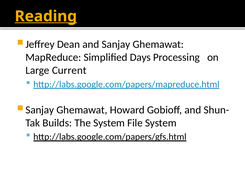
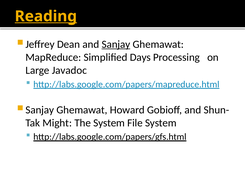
Sanjay underline: none -> present (116, 44)
Current: Current -> Javadoc (69, 71)
Builds: Builds -> Might (57, 123)
